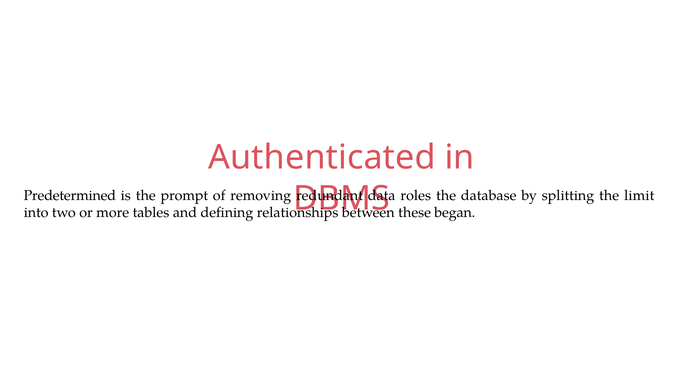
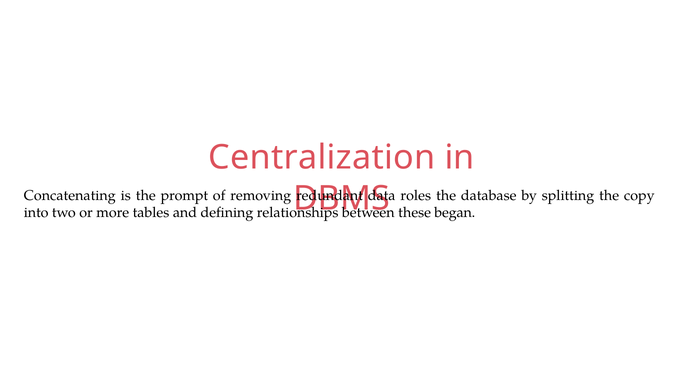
Authenticated: Authenticated -> Centralization (322, 158)
Predetermined: Predetermined -> Concatenating (70, 196)
limit: limit -> copy (639, 196)
